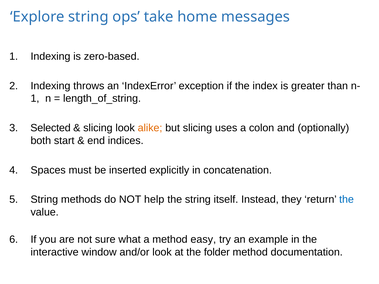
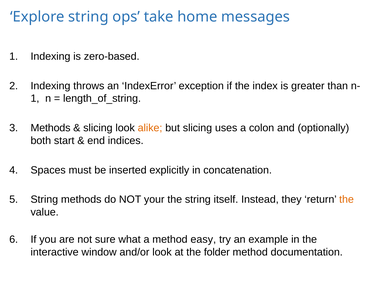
Selected: Selected -> Methods (51, 128)
help: help -> your (154, 200)
the colour: blue -> orange (346, 200)
